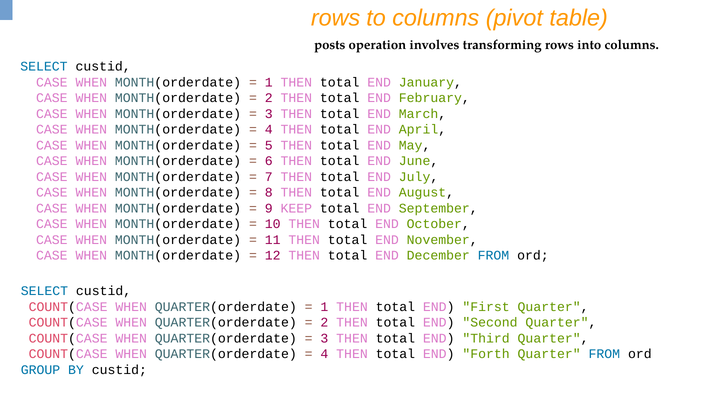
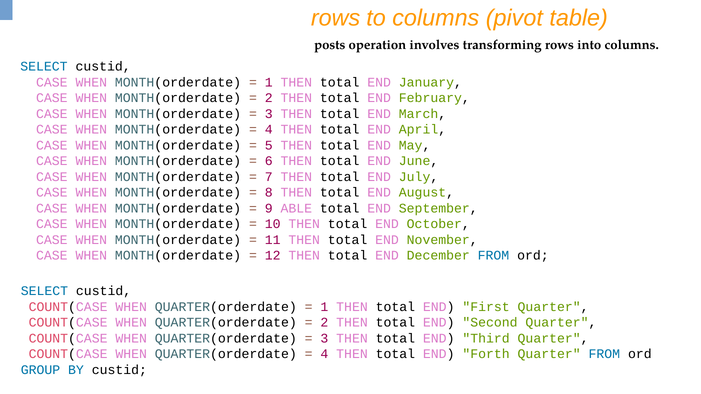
KEEP: KEEP -> ABLE (296, 209)
